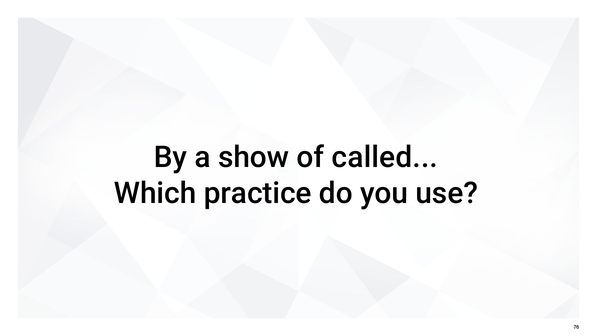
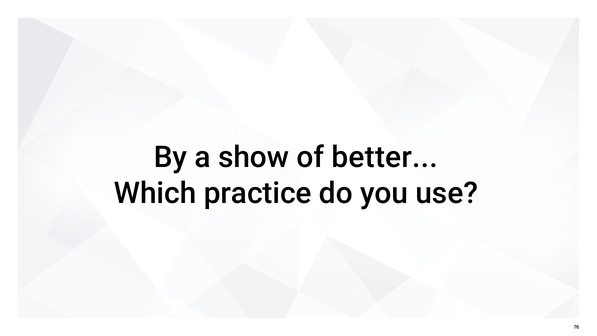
called: called -> better (385, 157)
